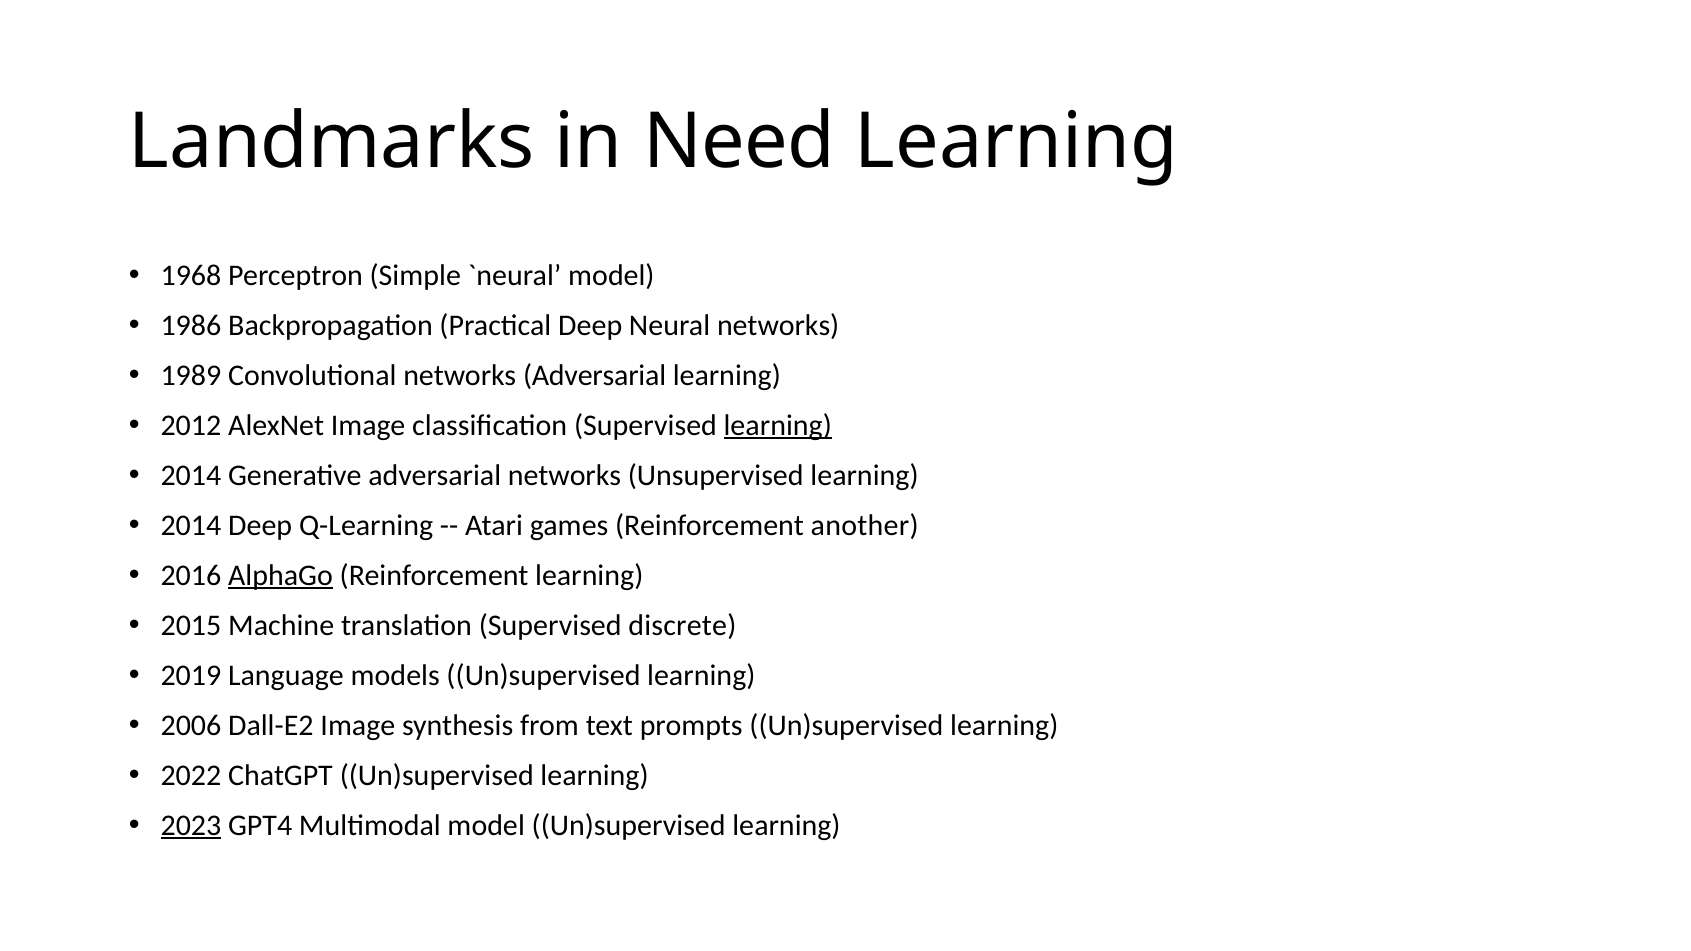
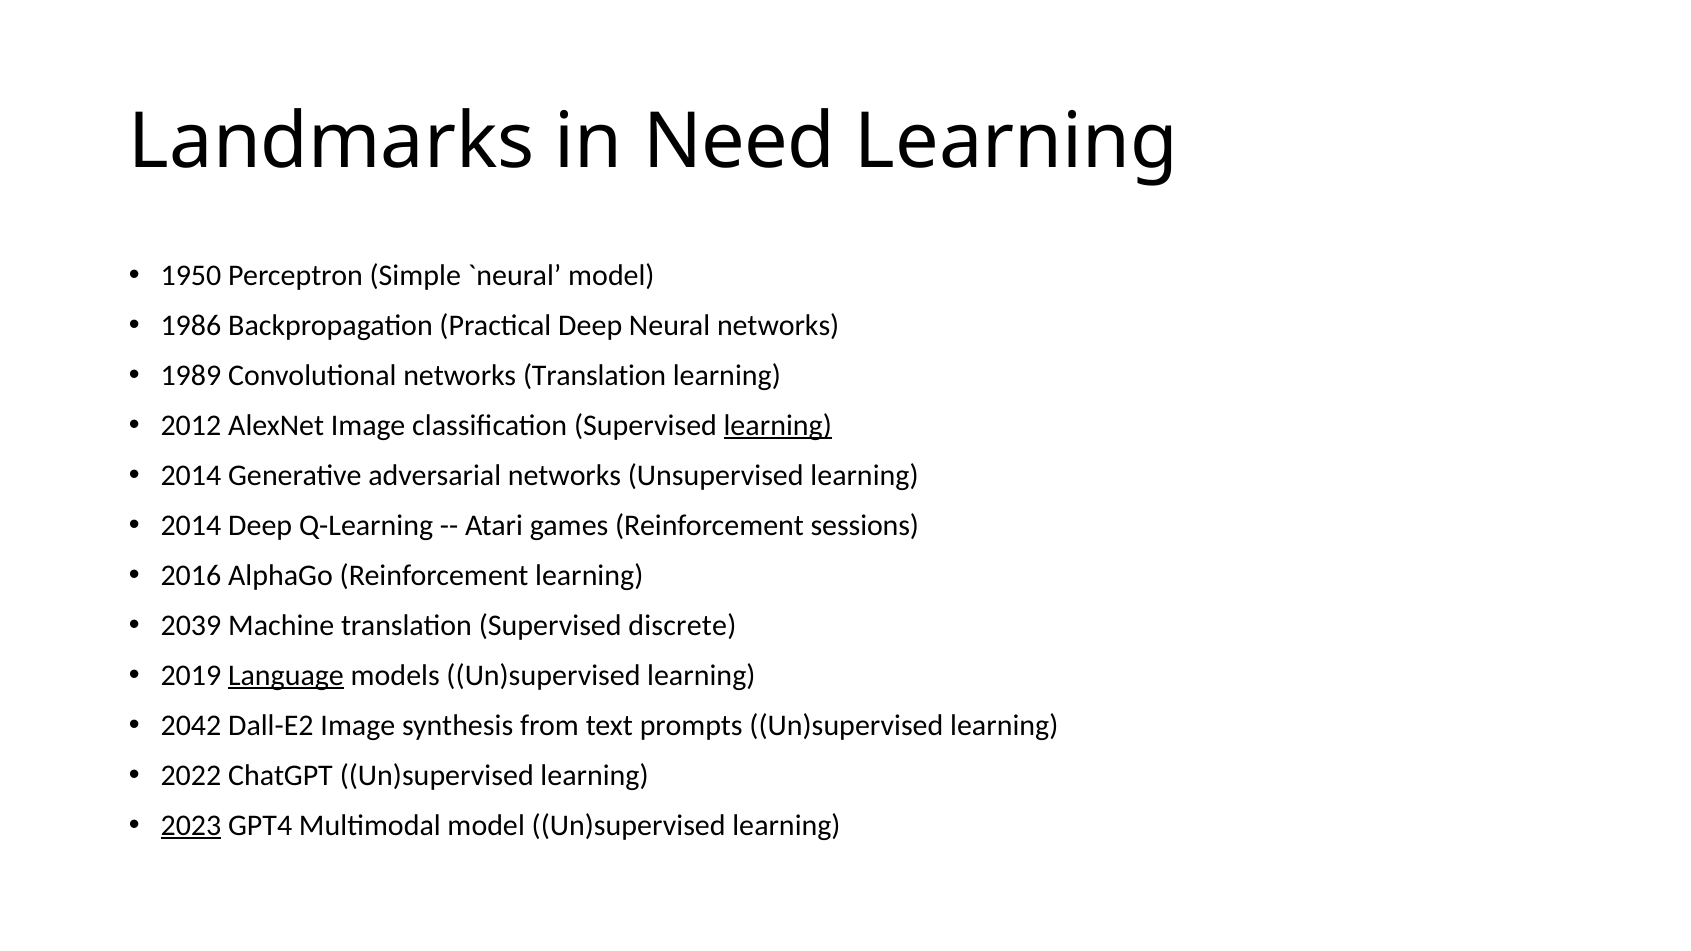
1968: 1968 -> 1950 (191, 276)
networks Adversarial: Adversarial -> Translation (595, 375)
another: another -> sessions (865, 525)
AlphaGo underline: present -> none (280, 575)
2015: 2015 -> 2039 (191, 625)
Language underline: none -> present (286, 675)
2006: 2006 -> 2042 (191, 725)
